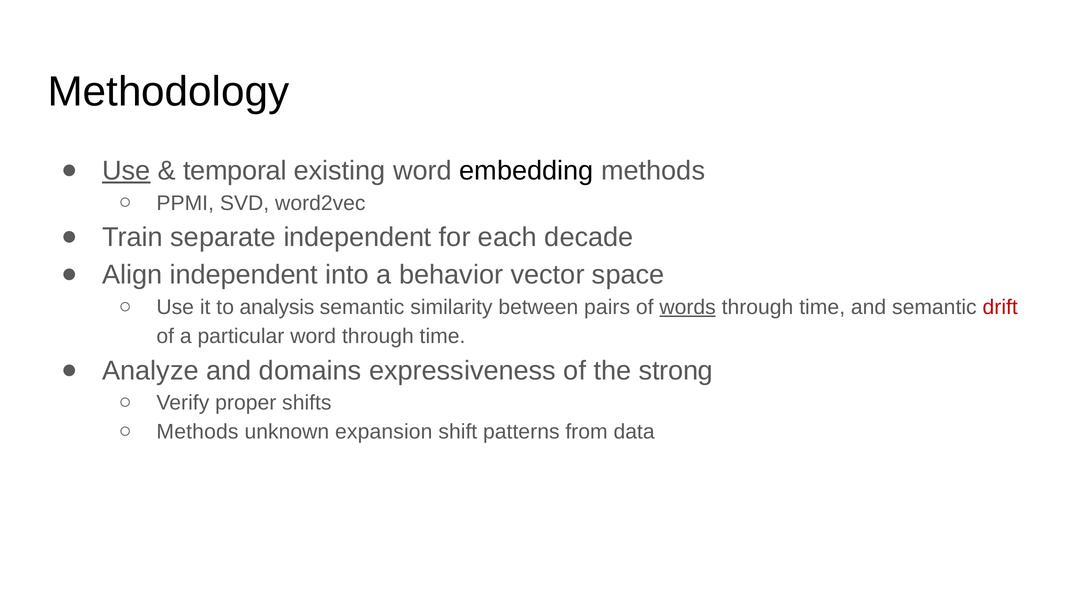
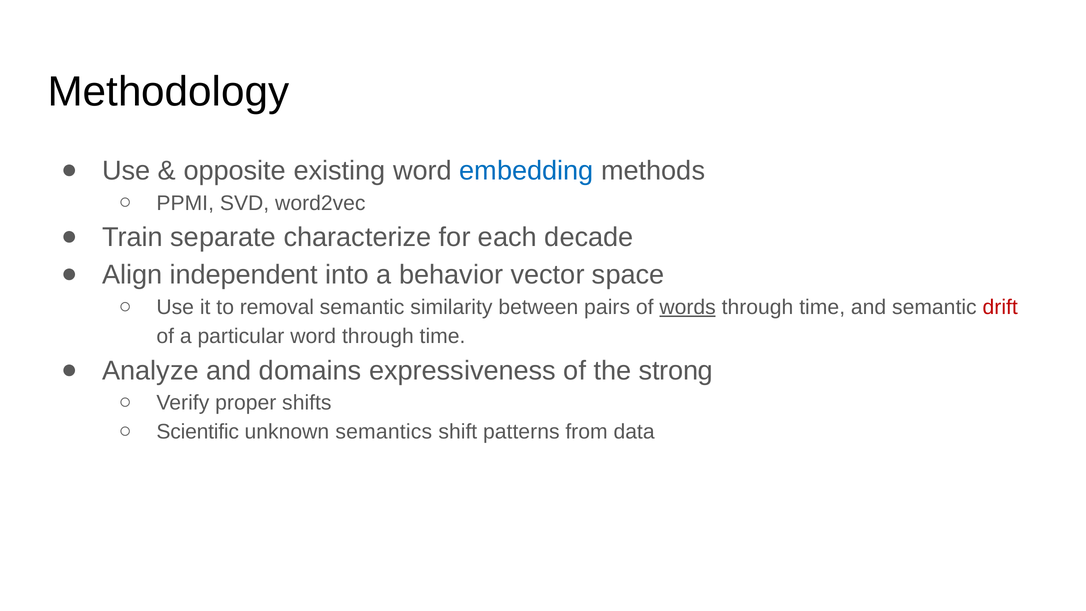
Use underline: present -> none (126, 171)
temporal: temporal -> opposite (235, 171)
embedding colour: black -> blue (526, 171)
separate independent: independent -> characterize (357, 237)
analysis: analysis -> removal (277, 307)
Methods: Methods -> Scientific (198, 432)
expansion: expansion -> semantics (384, 432)
